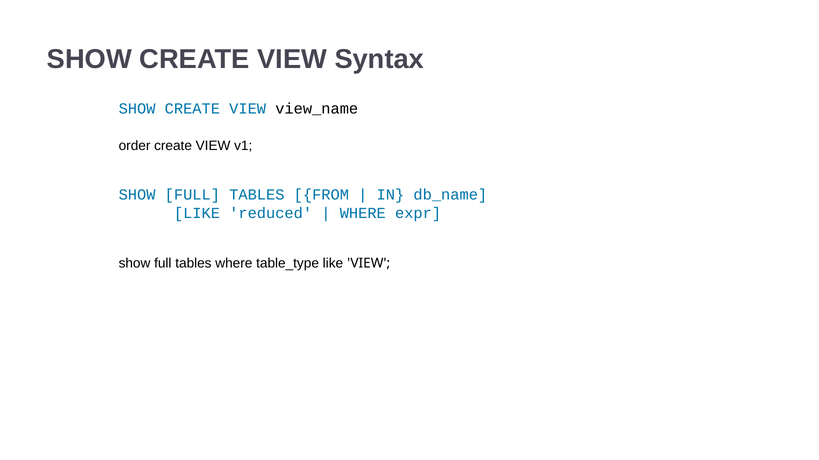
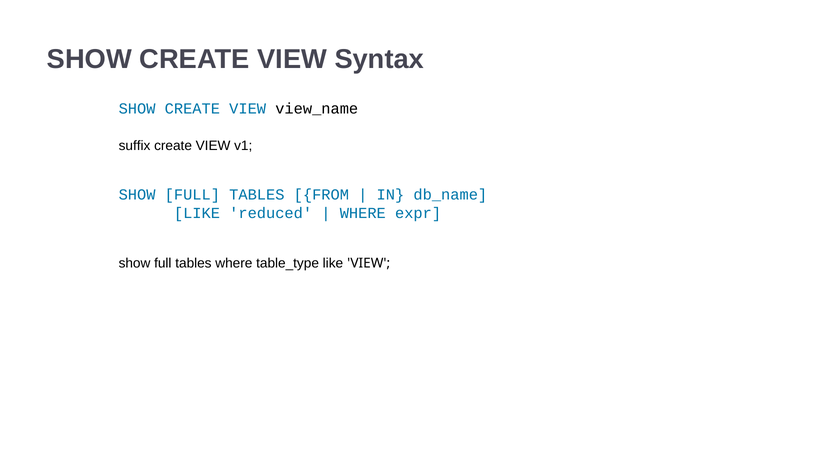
order: order -> suffix (135, 146)
